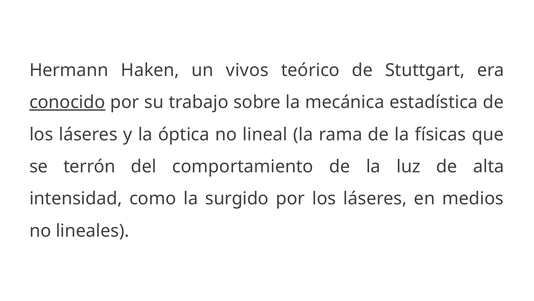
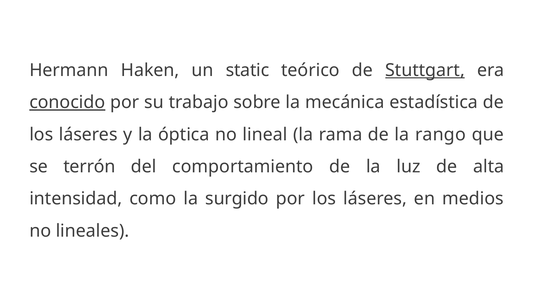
vivos: vivos -> static (247, 70)
Stuttgart underline: none -> present (425, 70)
físicas: físicas -> rango (440, 134)
